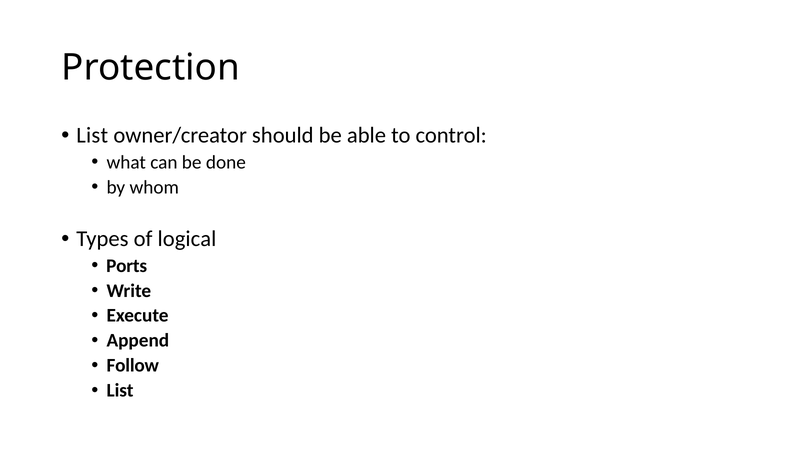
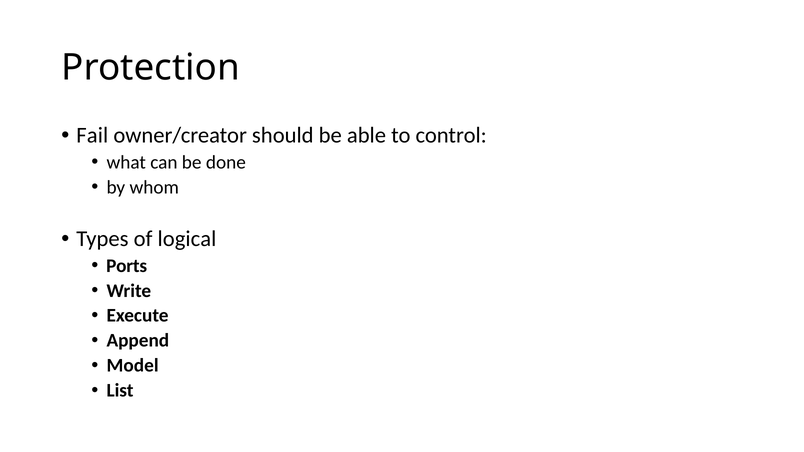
List: List -> Fail (92, 135)
Follow: Follow -> Model (133, 366)
